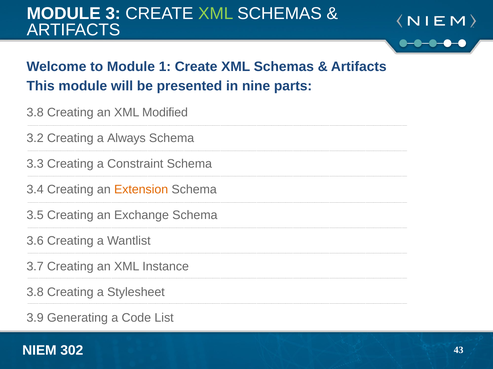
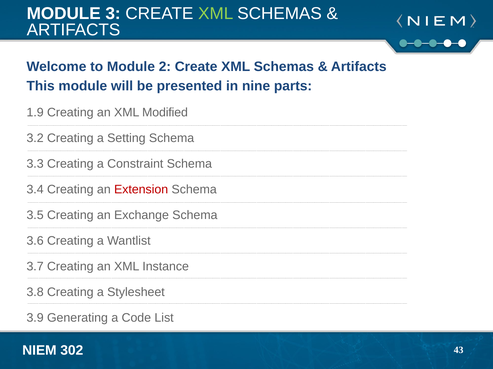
1: 1 -> 2 (165, 67)
3.8: 3.8 -> 1.9 (35, 113)
Always: Always -> Setting (126, 138)
Extension colour: orange -> red (141, 190)
